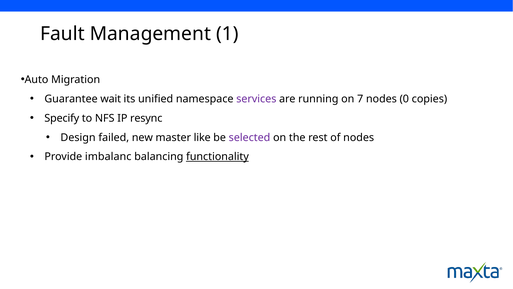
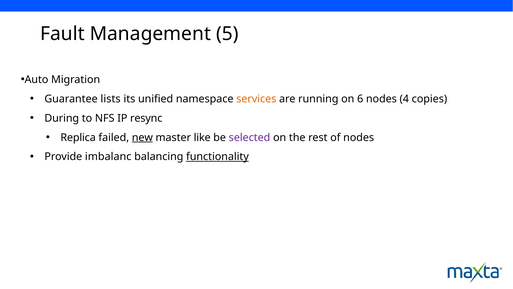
1: 1 -> 5 (227, 34)
wait: wait -> lists (111, 99)
services colour: purple -> orange (256, 99)
7: 7 -> 6 (360, 99)
0: 0 -> 4 (404, 99)
Specify: Specify -> During (62, 118)
Design: Design -> Replica (78, 137)
new underline: none -> present (142, 137)
